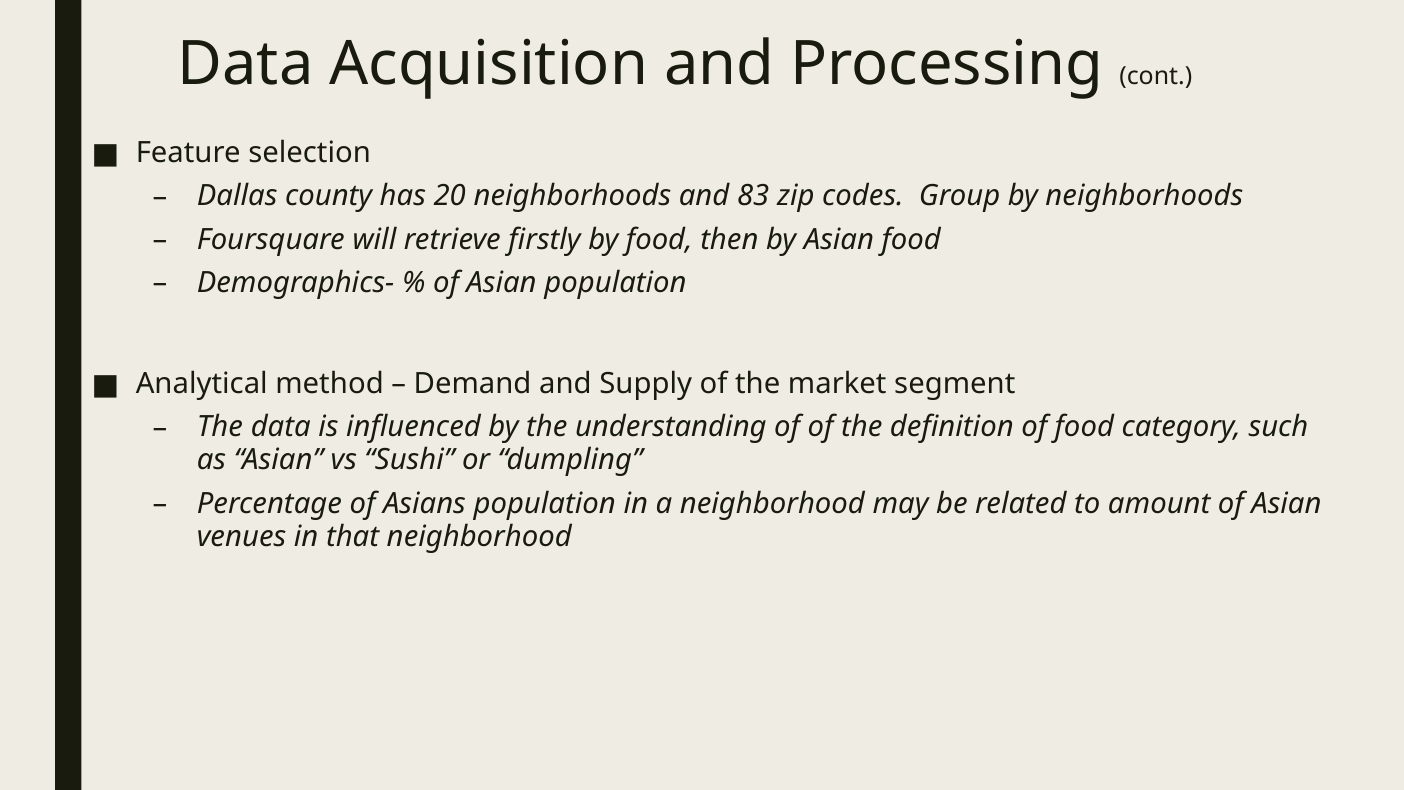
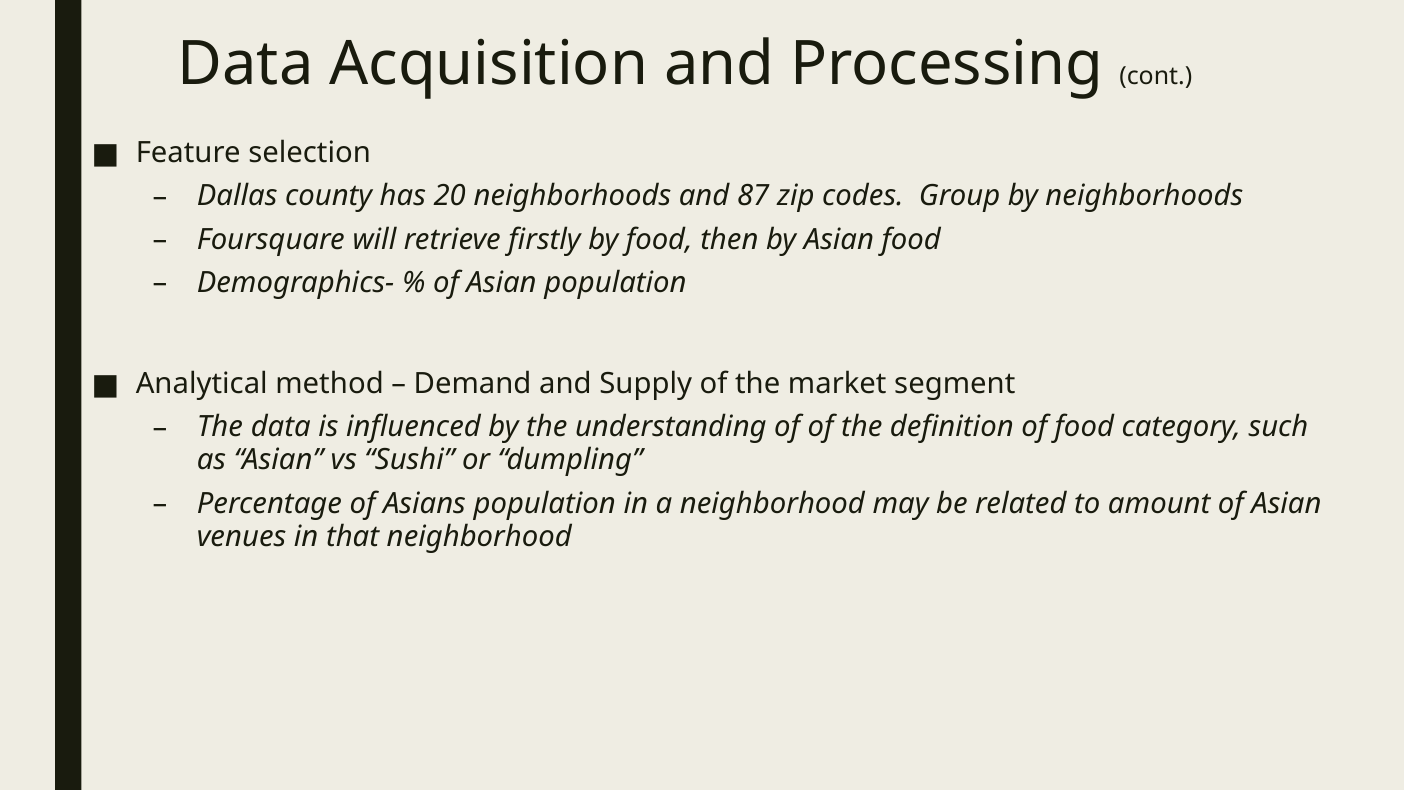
83: 83 -> 87 (753, 196)
